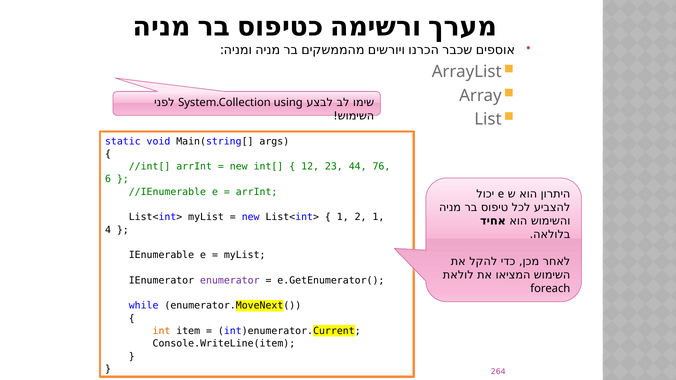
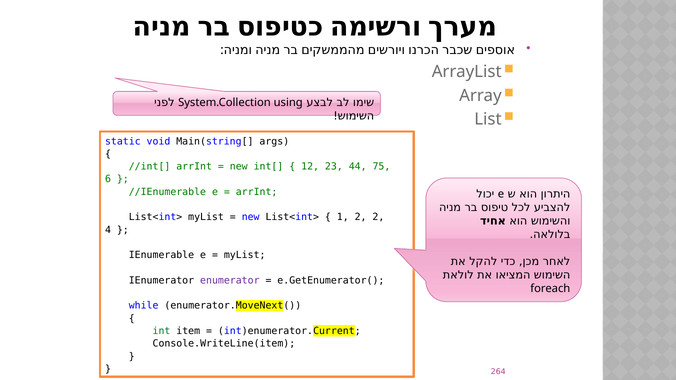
76: 76 -> 75 (381, 167)
2 1: 1 -> 2 (378, 217)
int colour: orange -> green (162, 331)
